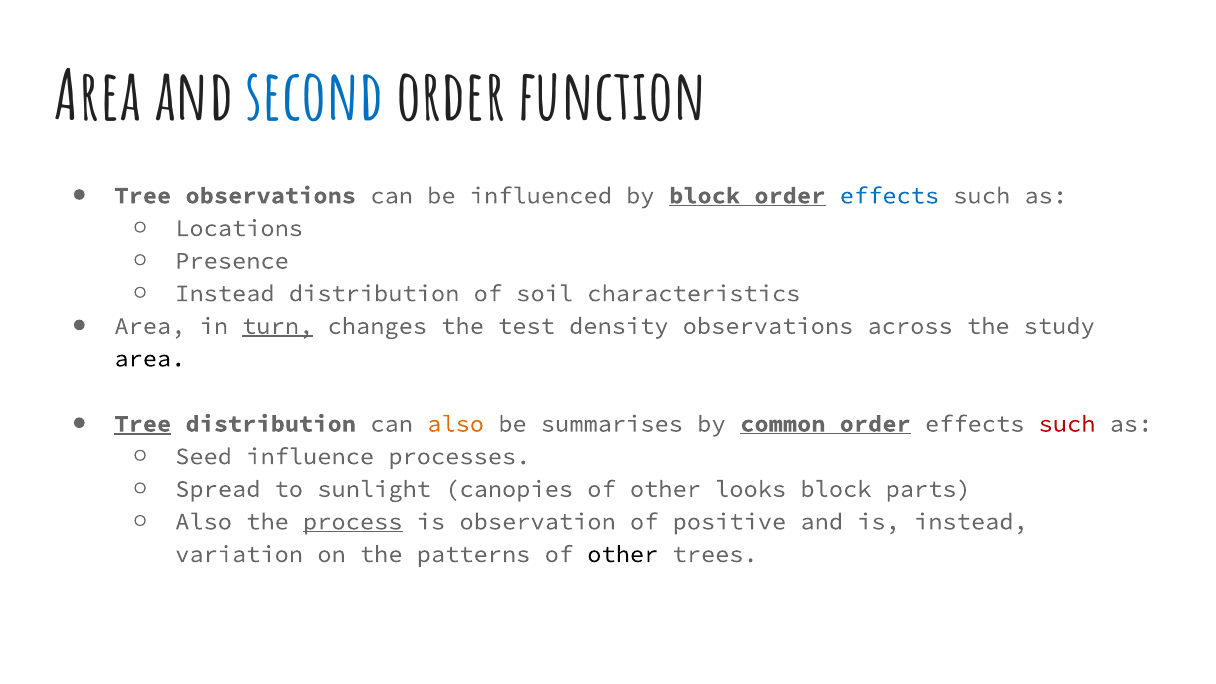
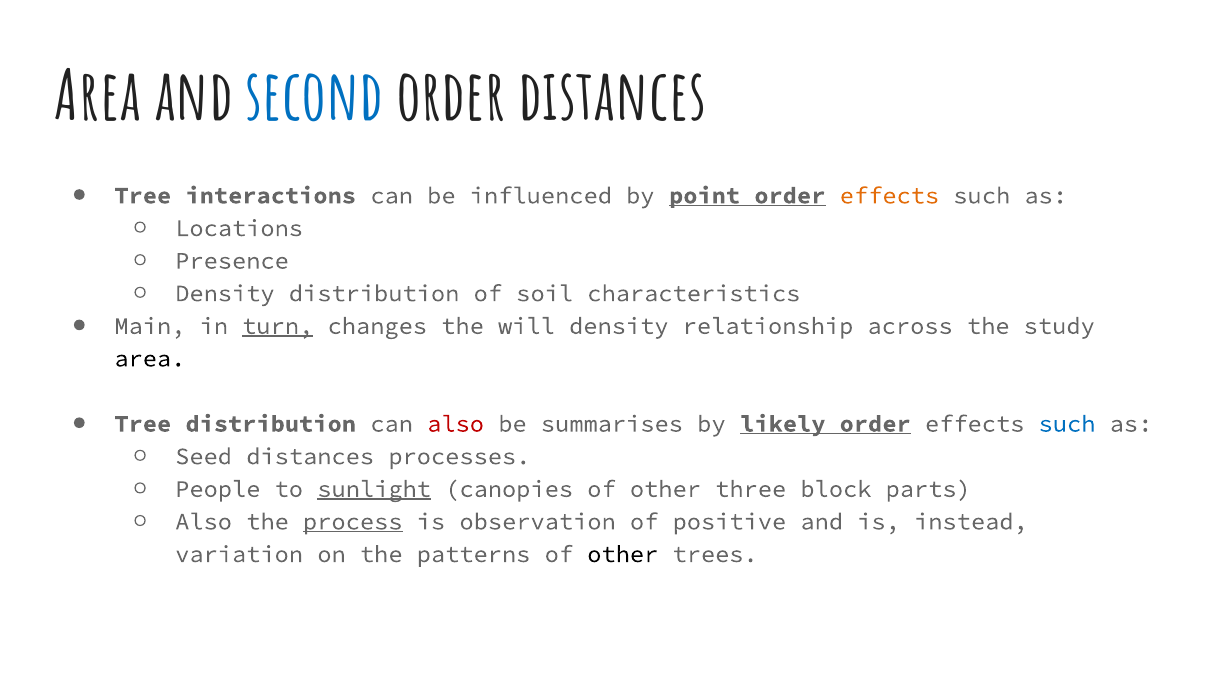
order function: function -> distances (612, 97)
Tree observations: observations -> interactions (271, 196)
by block: block -> point (705, 196)
effects colour: blue -> orange (889, 196)
Instead: Instead -> Density (225, 293)
Area: Area -> Main (150, 326)
test: test -> will (527, 326)
density observations: observations -> relationship (768, 326)
Tree underline: present -> none (143, 424)
also colour: orange -> red (456, 424)
common: common -> likely (783, 424)
such colour: red -> blue (1067, 424)
Seed influence: influence -> distances (310, 456)
Spread: Spread -> People (218, 489)
sunlight underline: none -> present (374, 489)
looks: looks -> three (751, 489)
